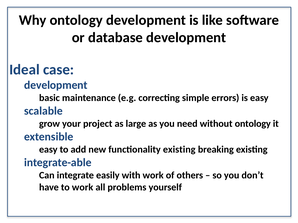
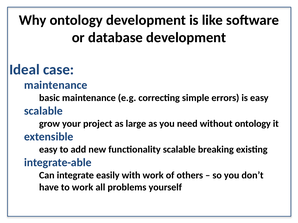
development: development -> maintenance (56, 85)
functionality existing: existing -> scalable (179, 150)
